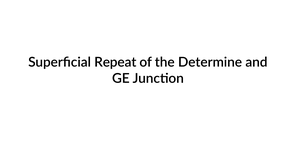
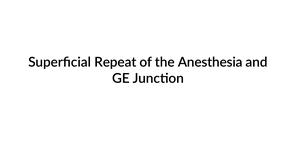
Determine: Determine -> Anesthesia (210, 62)
